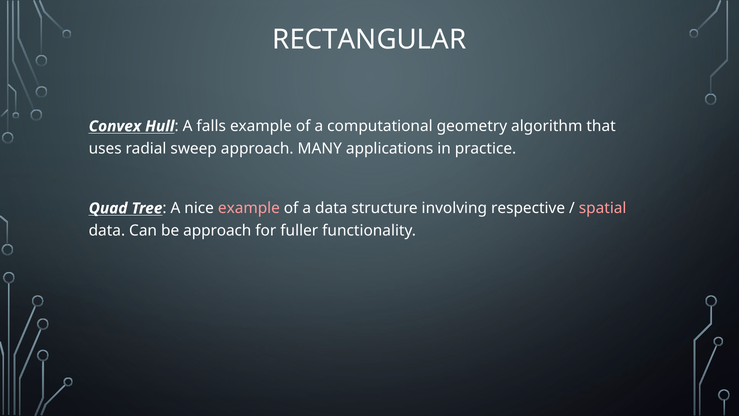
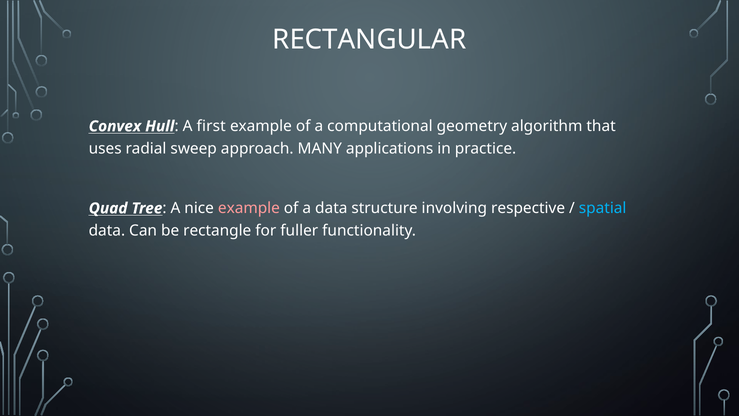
falls: falls -> first (211, 126)
spatial colour: pink -> light blue (603, 208)
be approach: approach -> rectangle (217, 230)
